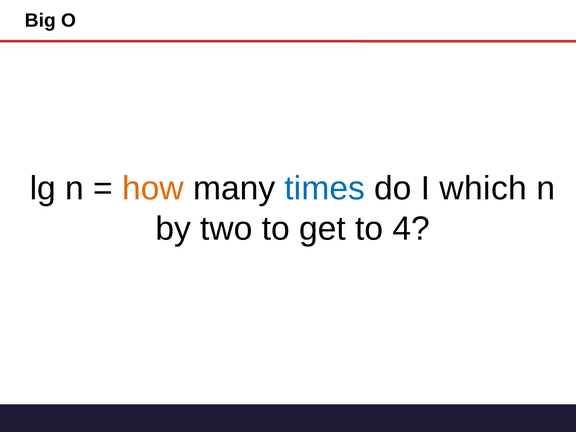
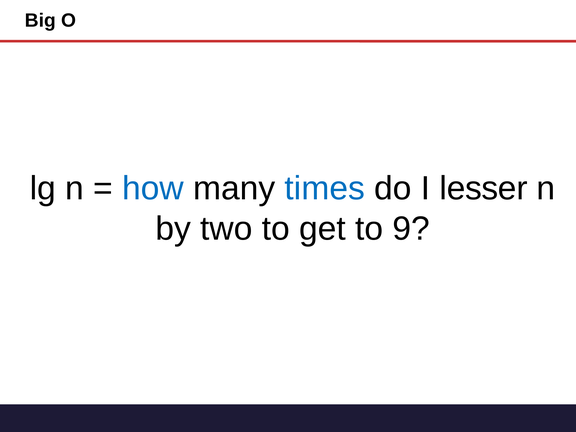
how colour: orange -> blue (153, 189)
which: which -> lesser (484, 189)
4: 4 -> 9 (411, 229)
